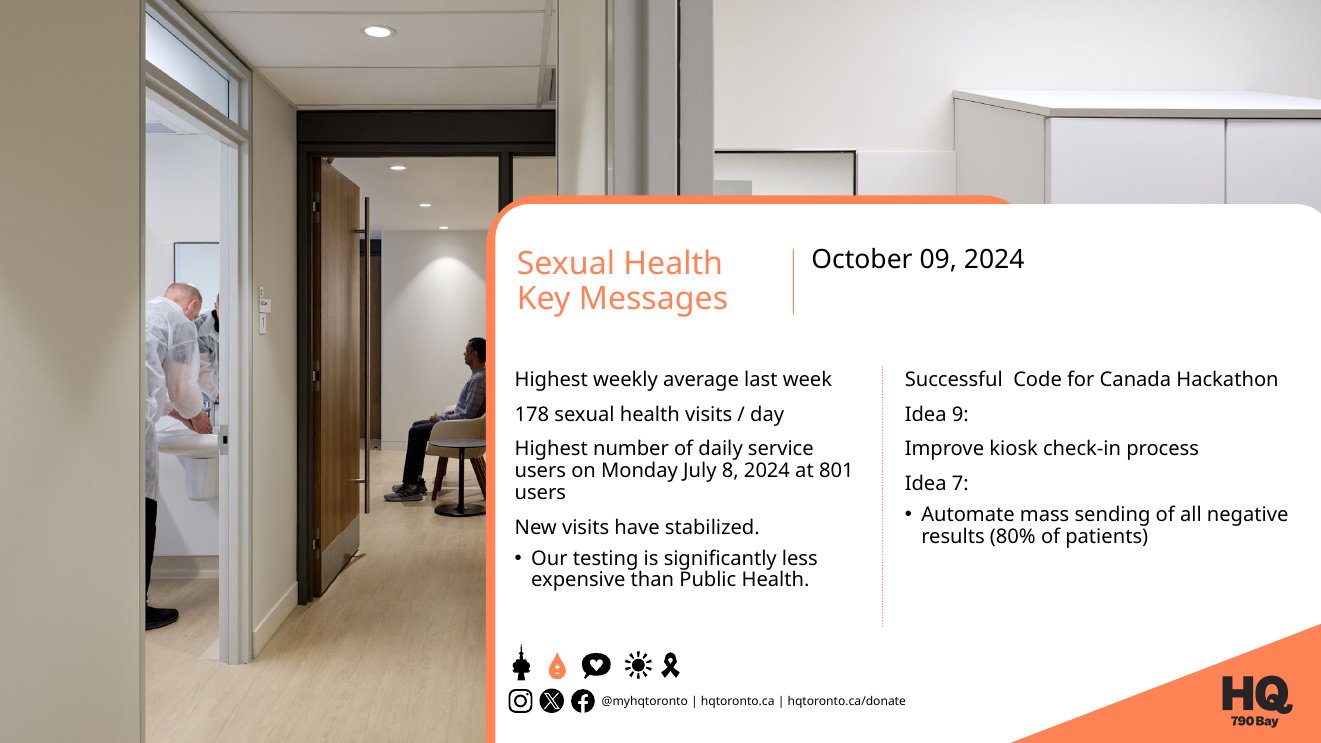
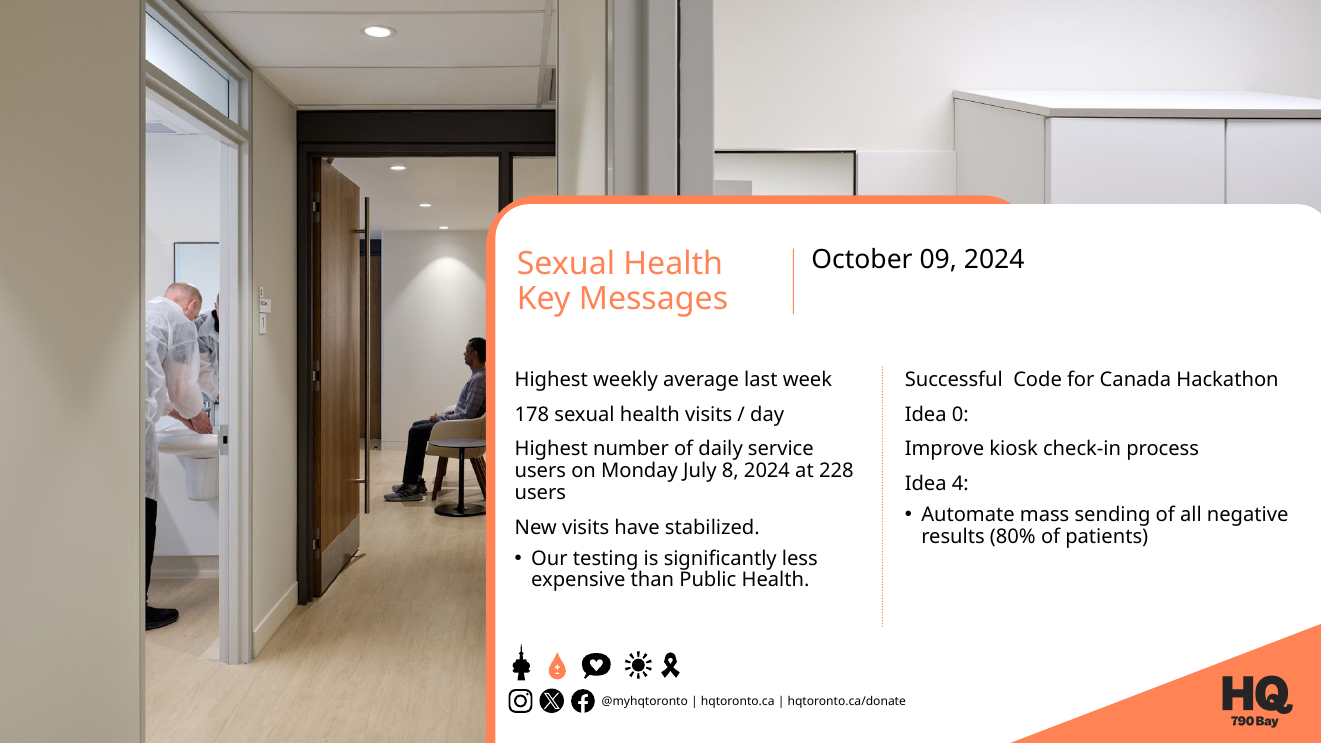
9: 9 -> 0 (960, 414)
801: 801 -> 228 (836, 471)
7: 7 -> 4 (960, 484)
